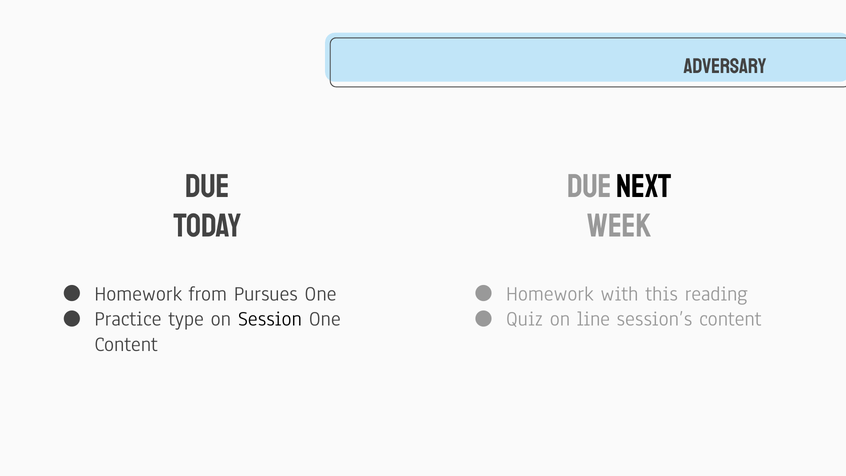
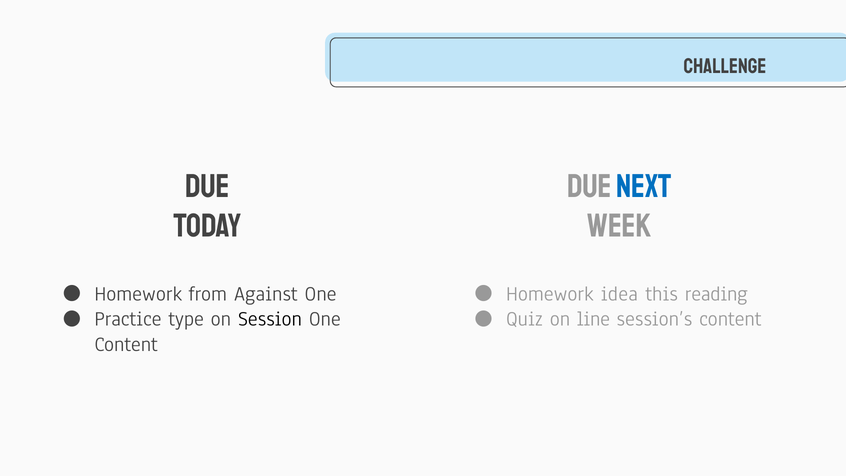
Adversary: Adversary -> Challenge (725, 66)
Next colour: black -> blue (644, 186)
Pursues: Pursues -> Against (266, 294)
with: with -> idea (619, 294)
